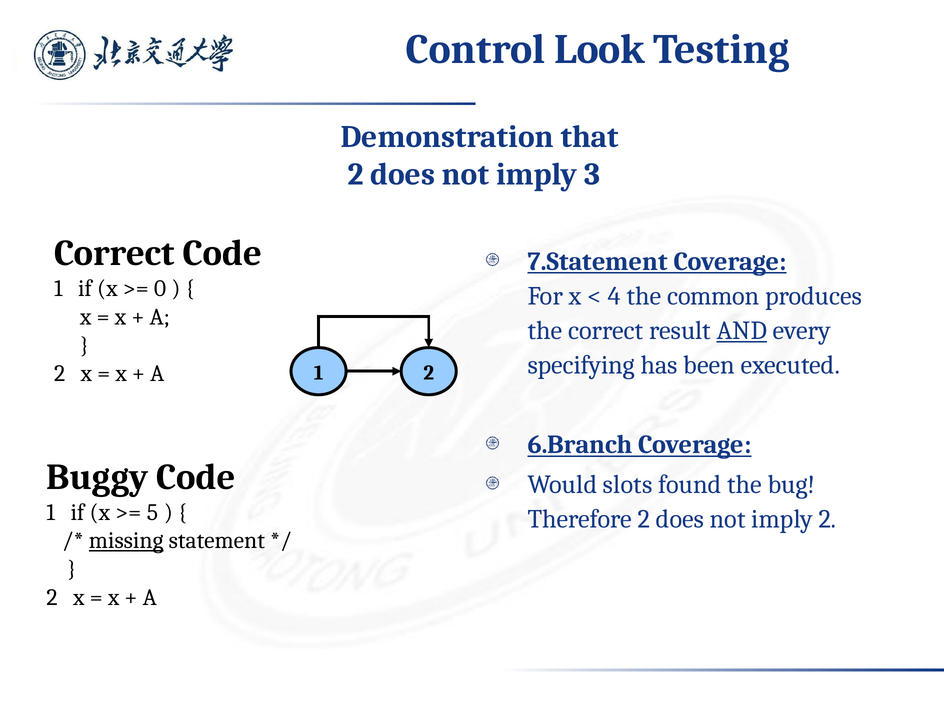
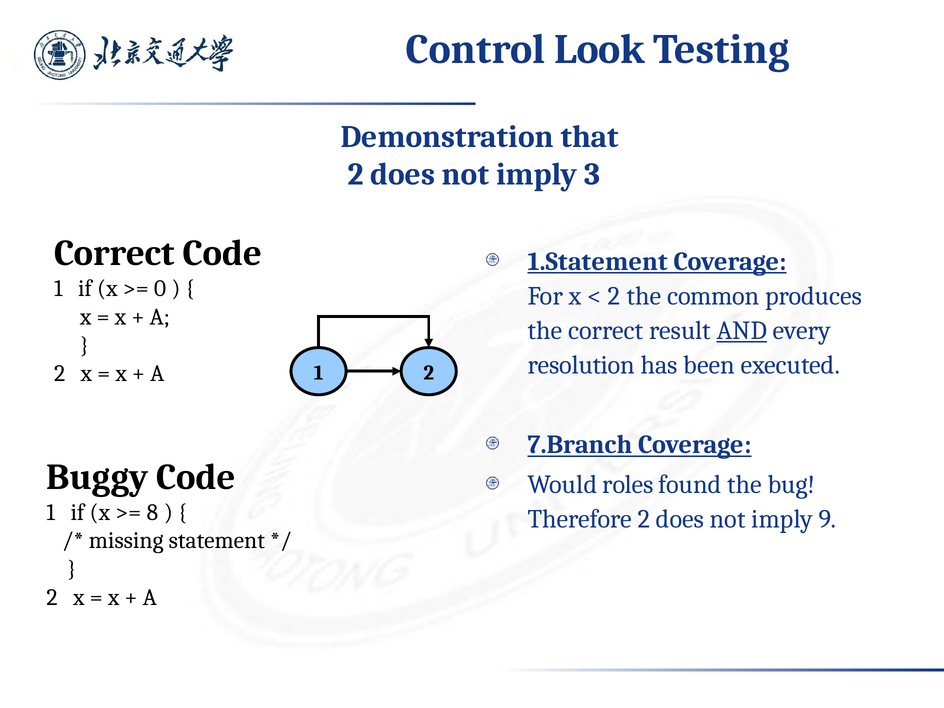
7.Statement: 7.Statement -> 1.Statement (598, 261)
4: 4 -> 2 (614, 296)
specifying: specifying -> resolution (581, 365)
6.Branch: 6.Branch -> 7.Branch (580, 445)
slots: slots -> roles (628, 485)
5: 5 -> 8 (152, 512)
imply 2: 2 -> 9 (828, 519)
missing underline: present -> none (126, 541)
